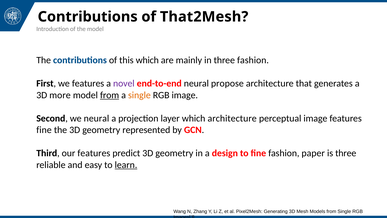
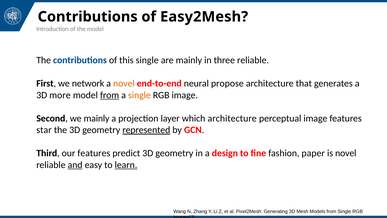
That2Mesh: That2Mesh -> Easy2Mesh (204, 17)
this which: which -> single (147, 60)
three fashion: fashion -> reliable (253, 60)
we features: features -> network (88, 83)
novel colour: purple -> orange (124, 83)
we neural: neural -> mainly (97, 118)
fine: fine -> star (44, 130)
represented underline: none -> present (146, 130)
is three: three -> novel (346, 153)
and underline: none -> present (75, 165)
